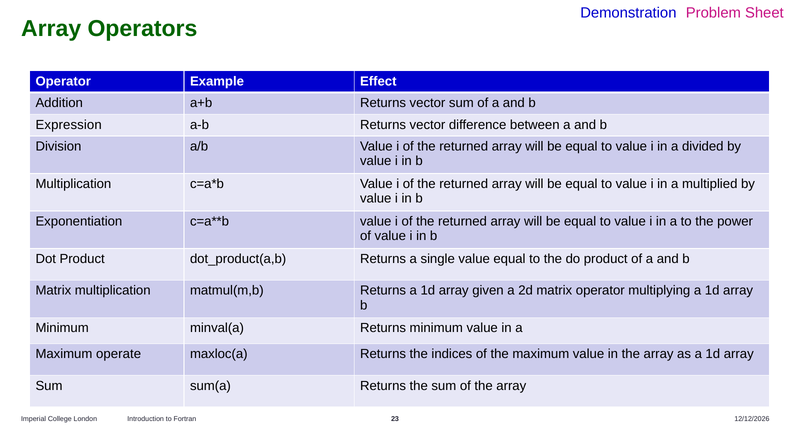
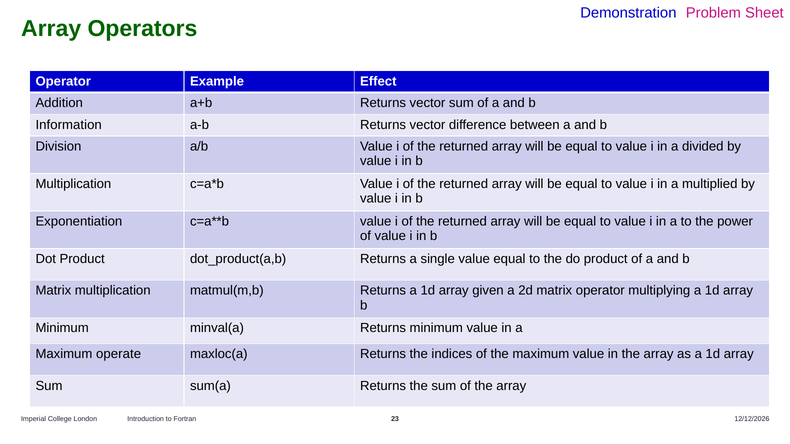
Expression: Expression -> Information (69, 125)
